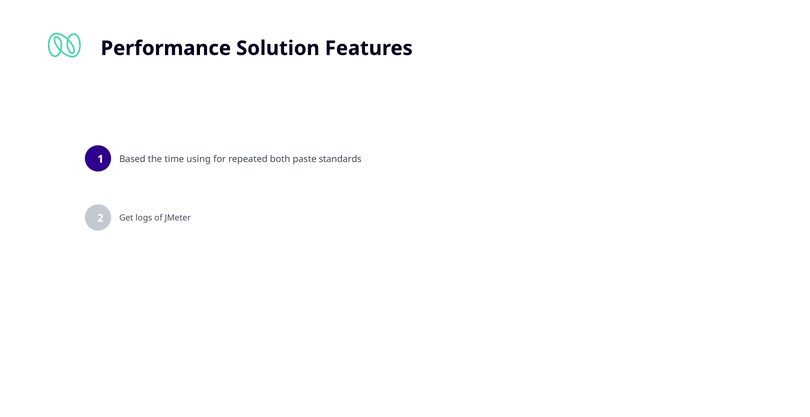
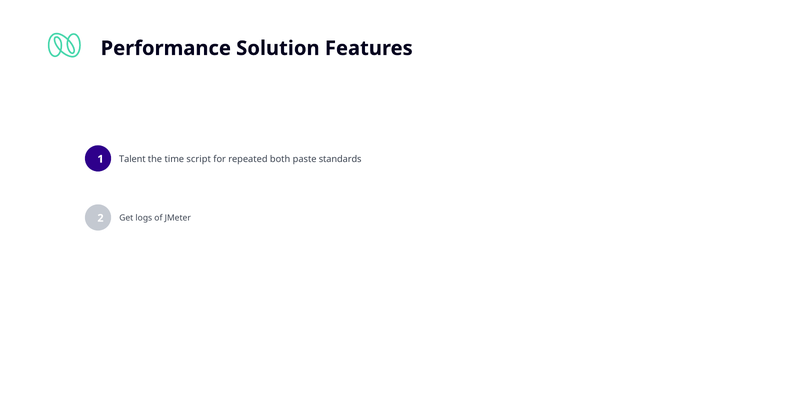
Based: Based -> Talent (132, 159)
using: using -> script (199, 159)
